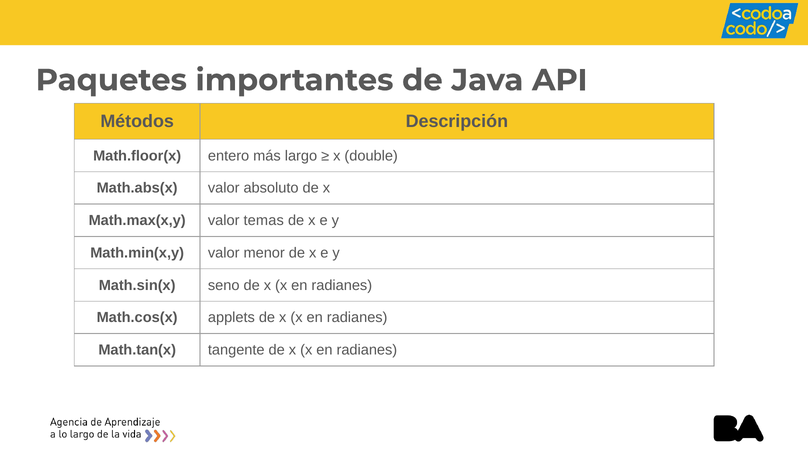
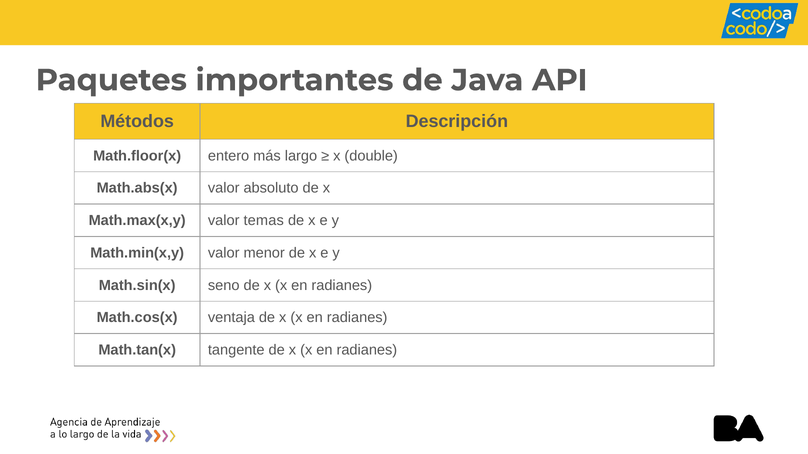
applets: applets -> ventaja (231, 318)
